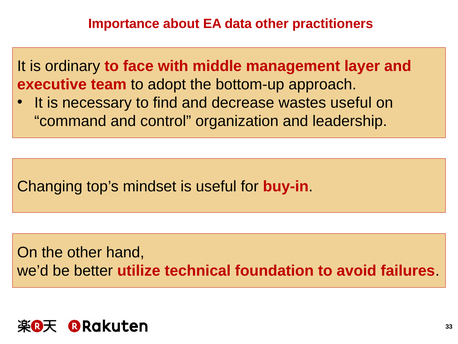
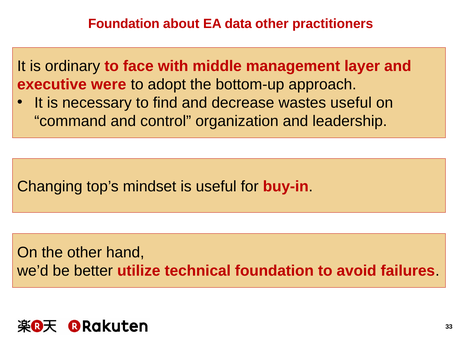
Importance: Importance -> Foundation (124, 24)
team: team -> were (109, 84)
